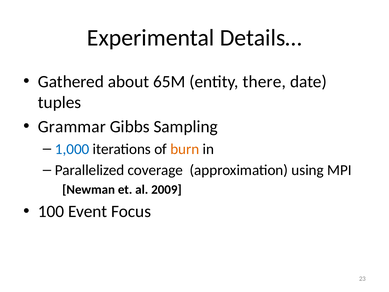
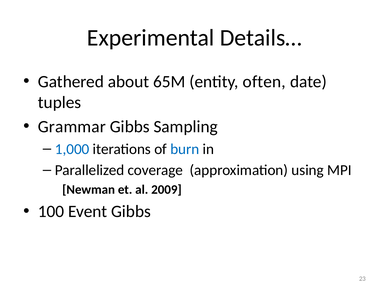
there: there -> often (264, 82)
burn colour: orange -> blue (185, 149)
Event Focus: Focus -> Gibbs (131, 211)
